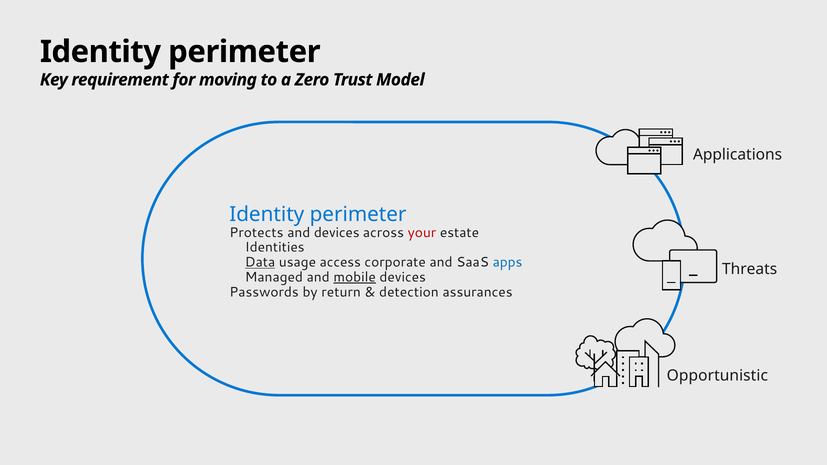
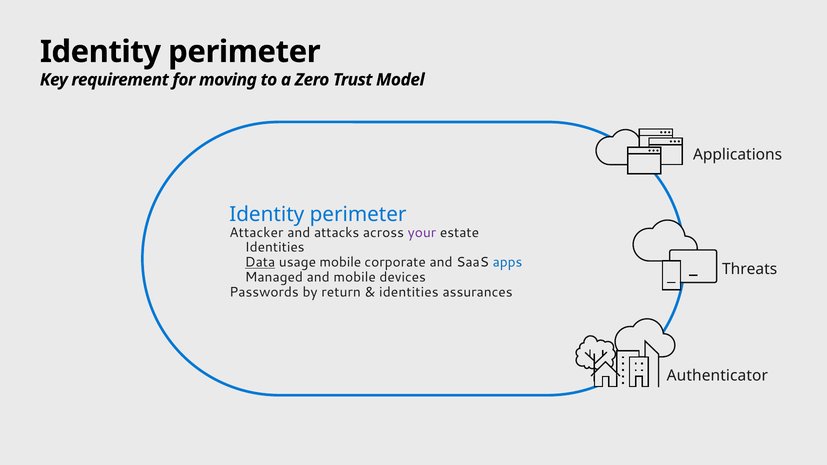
Protects: Protects -> Attacker (256, 233)
and devices: devices -> attacks (337, 233)
your colour: red -> purple (422, 233)
usage access: access -> mobile (340, 262)
mobile underline: present -> none (355, 277)
detection: detection -> identities (409, 292)
Opportunistic: Opportunistic -> Authenticator (717, 376)
